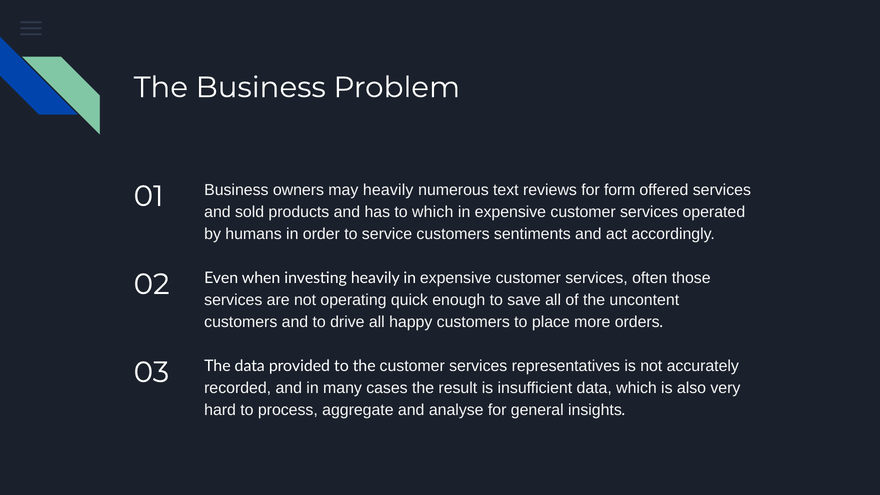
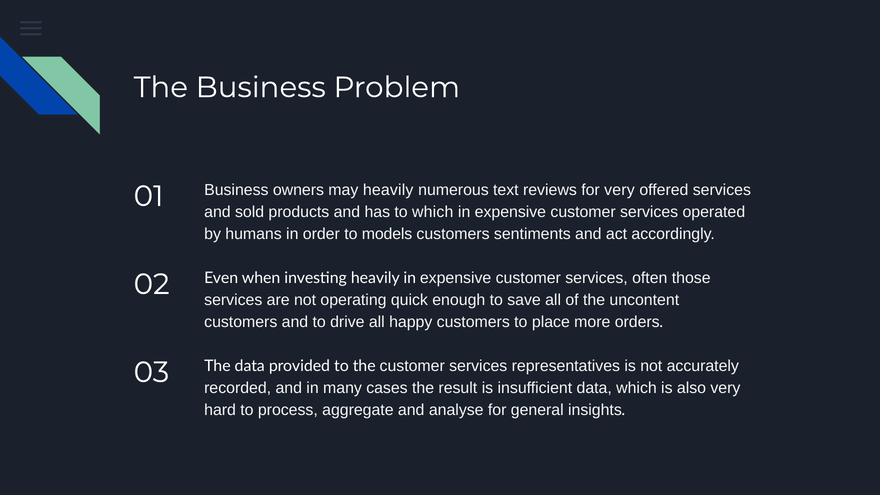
for form: form -> very (620, 190)
service: service -> models (387, 234)
